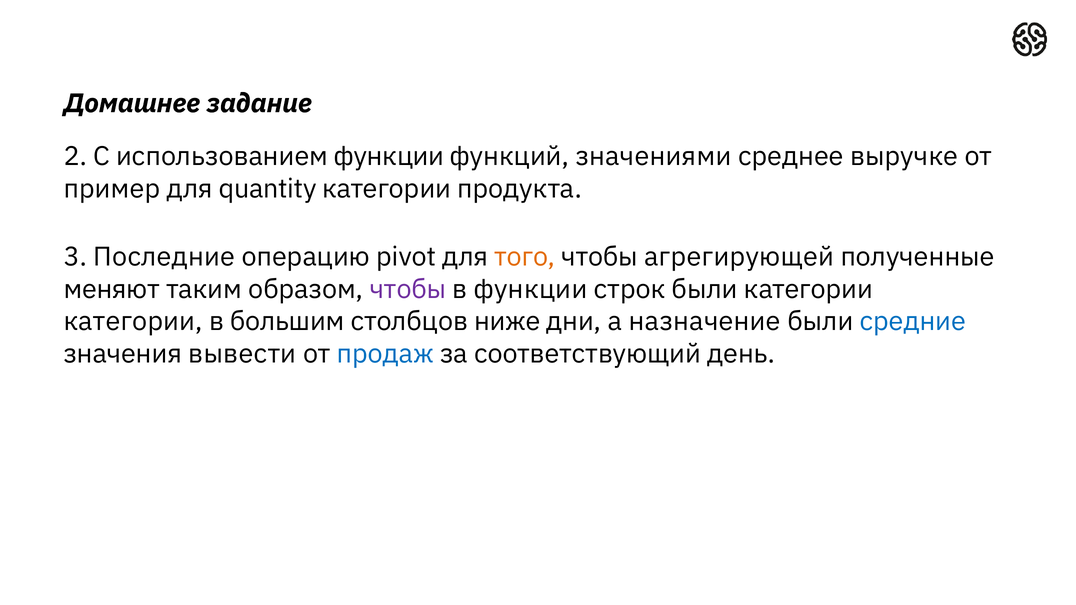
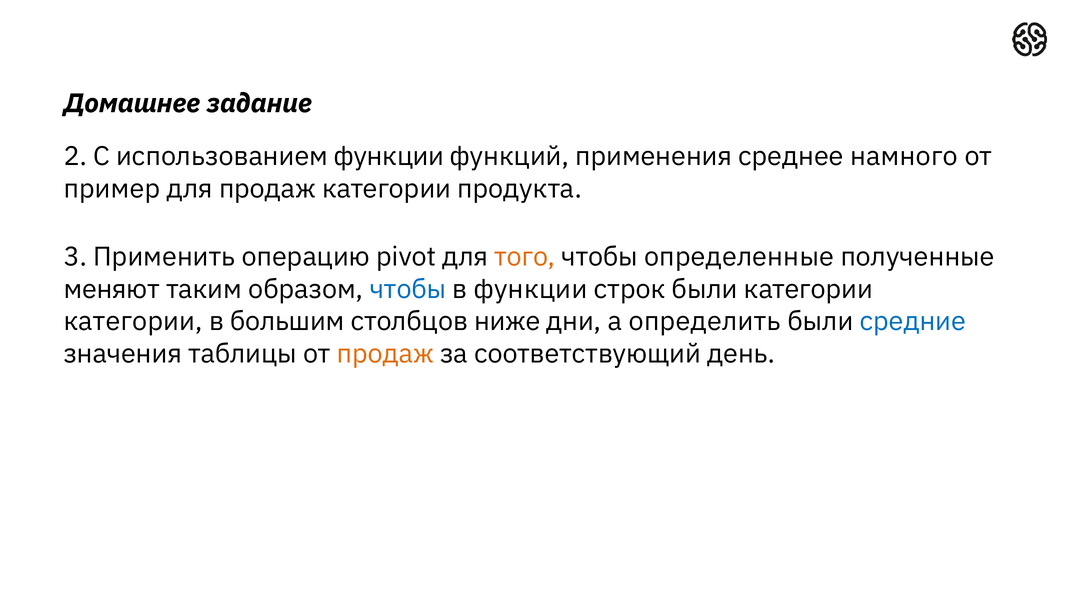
значениями: значениями -> применения (654, 157)
выручке: выручке -> намного (904, 157)
для quantity: quantity -> продаж (268, 189)
Последние: Последние -> Применить (164, 257)
агрегирующей: агрегирующей -> определенные (739, 257)
чтобы colour: purple -> blue (408, 289)
назначение: назначение -> определить (705, 322)
вывести: вывести -> таблицы (242, 354)
продаж colour: blue -> orange (385, 354)
